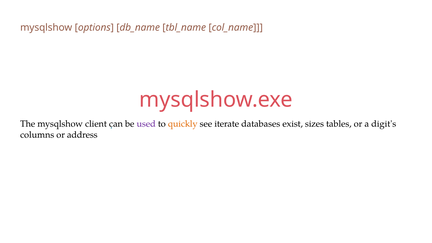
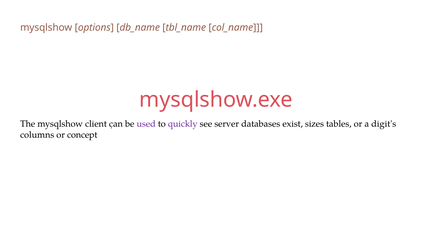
quickly colour: orange -> purple (183, 124)
iterate: iterate -> server (227, 124)
address: address -> concept (82, 135)
